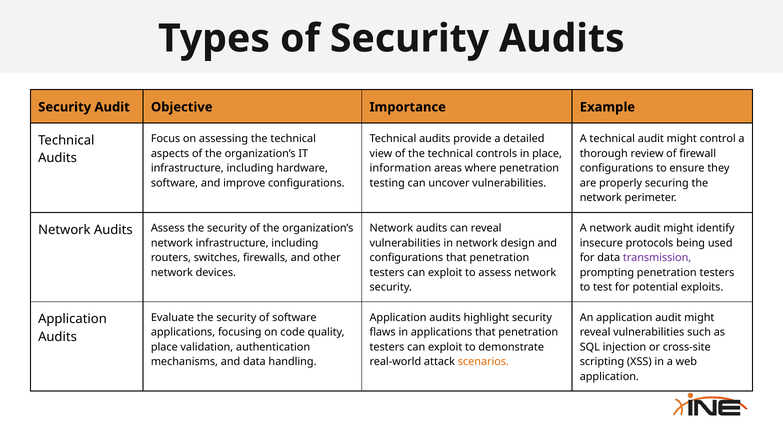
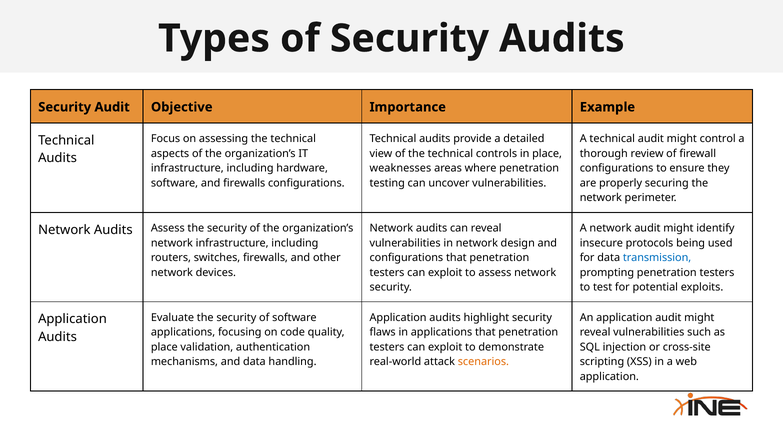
information: information -> weaknesses (400, 168)
and improve: improve -> firewalls (244, 183)
transmission colour: purple -> blue (657, 258)
